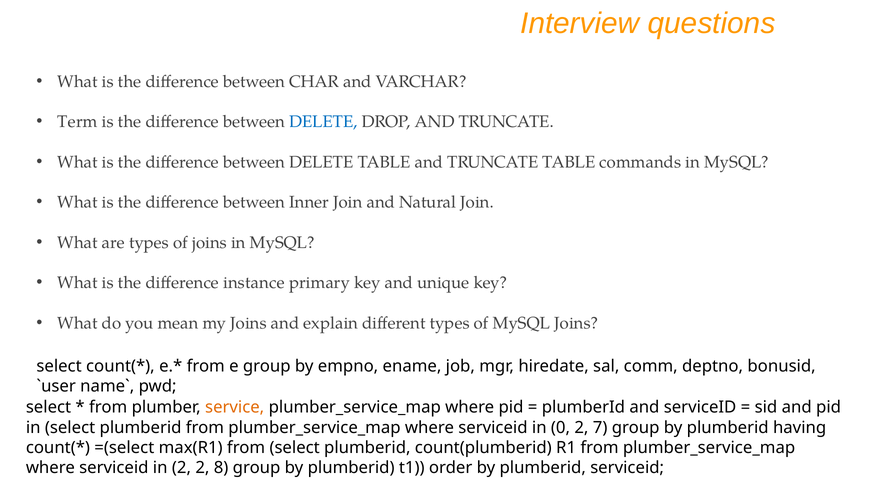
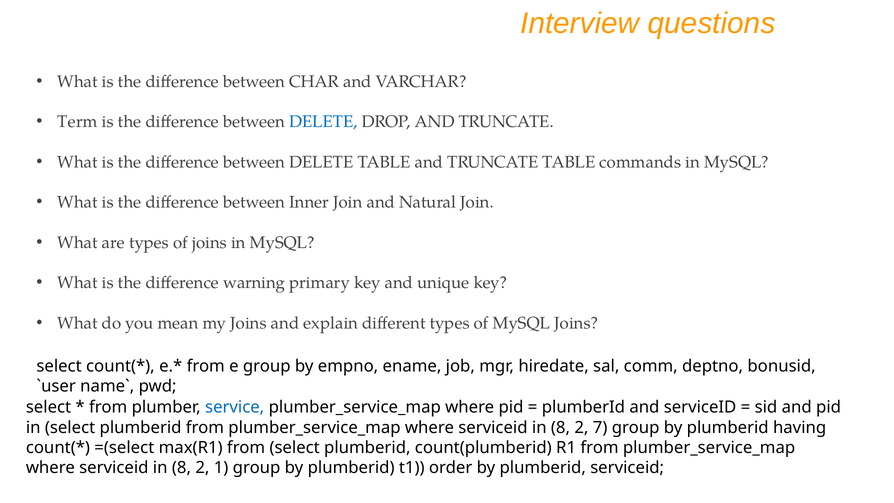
instance: instance -> warning (254, 283)
service colour: orange -> blue (235, 407)
0: 0 -> 8 (561, 427)
2: 2 -> 8 (181, 468)
8: 8 -> 1 (221, 468)
